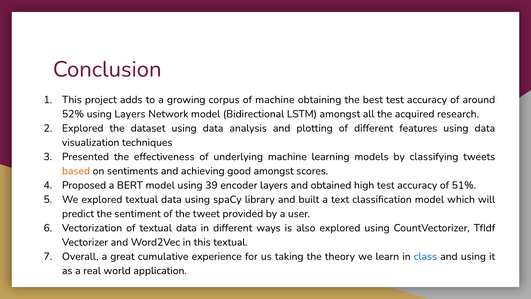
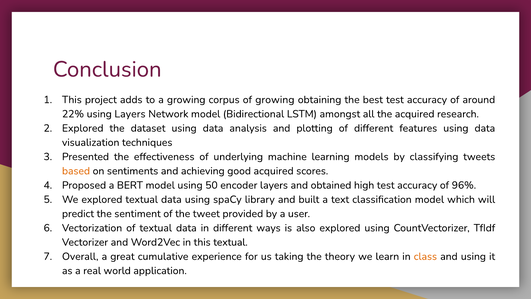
of machine: machine -> growing (275, 100)
52%: 52% -> 22% (73, 114)
good amongst: amongst -> acquired (274, 171)
39: 39 -> 50 (211, 185)
51%: 51% -> 96% (464, 185)
class colour: blue -> orange (425, 256)
